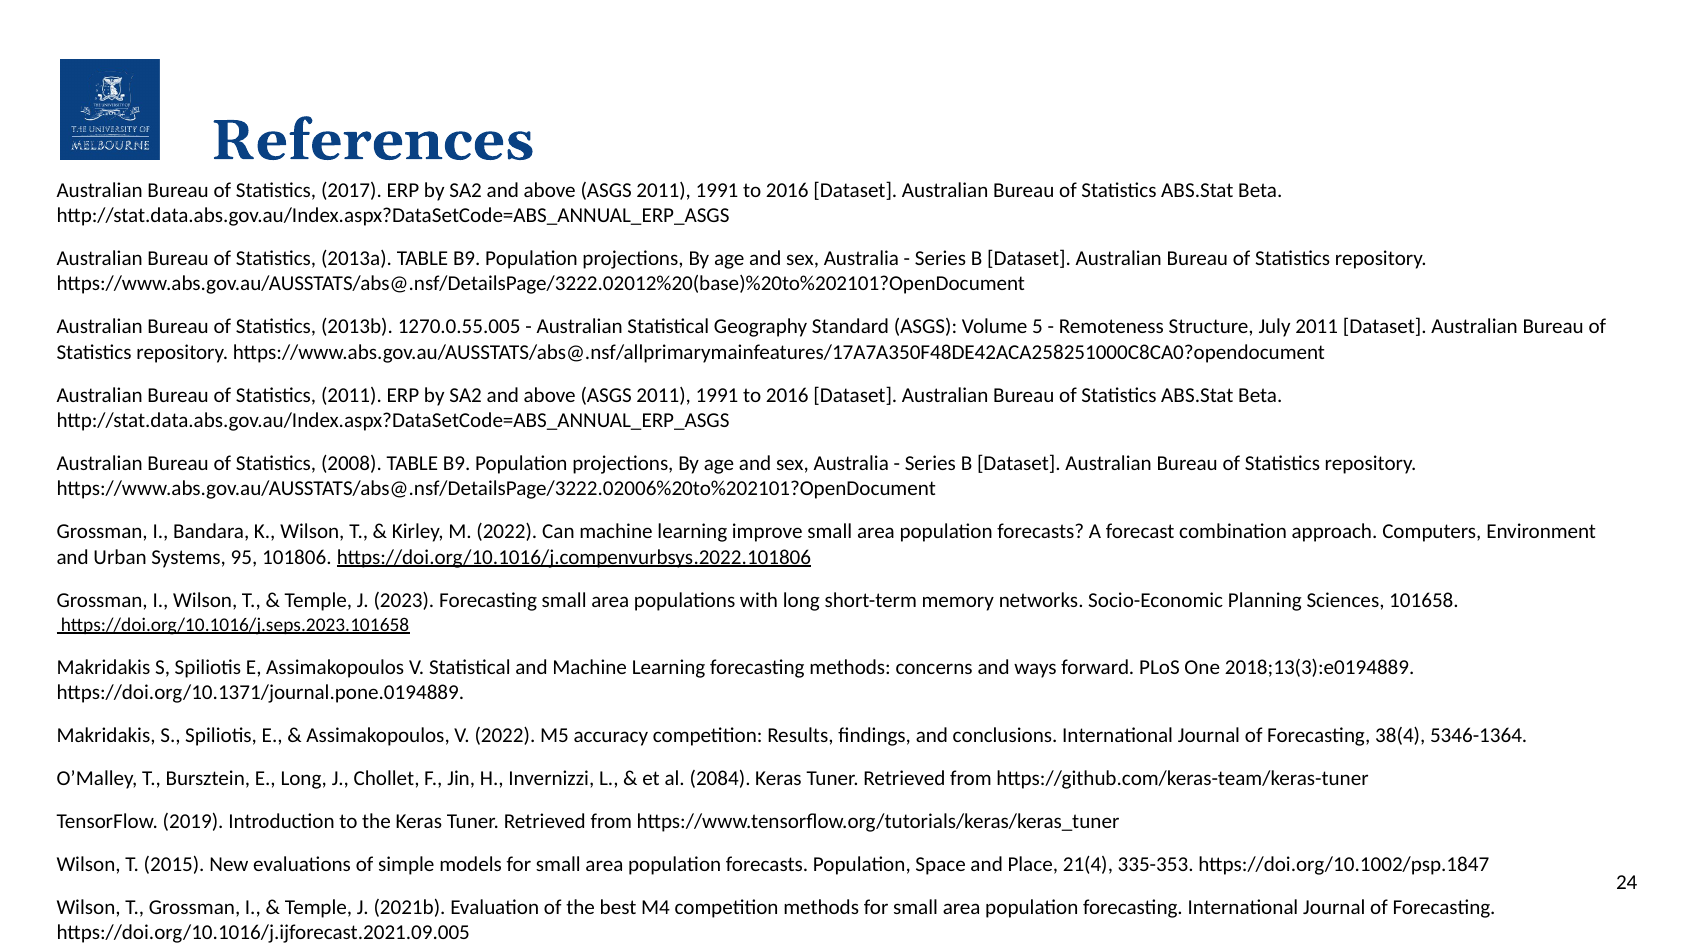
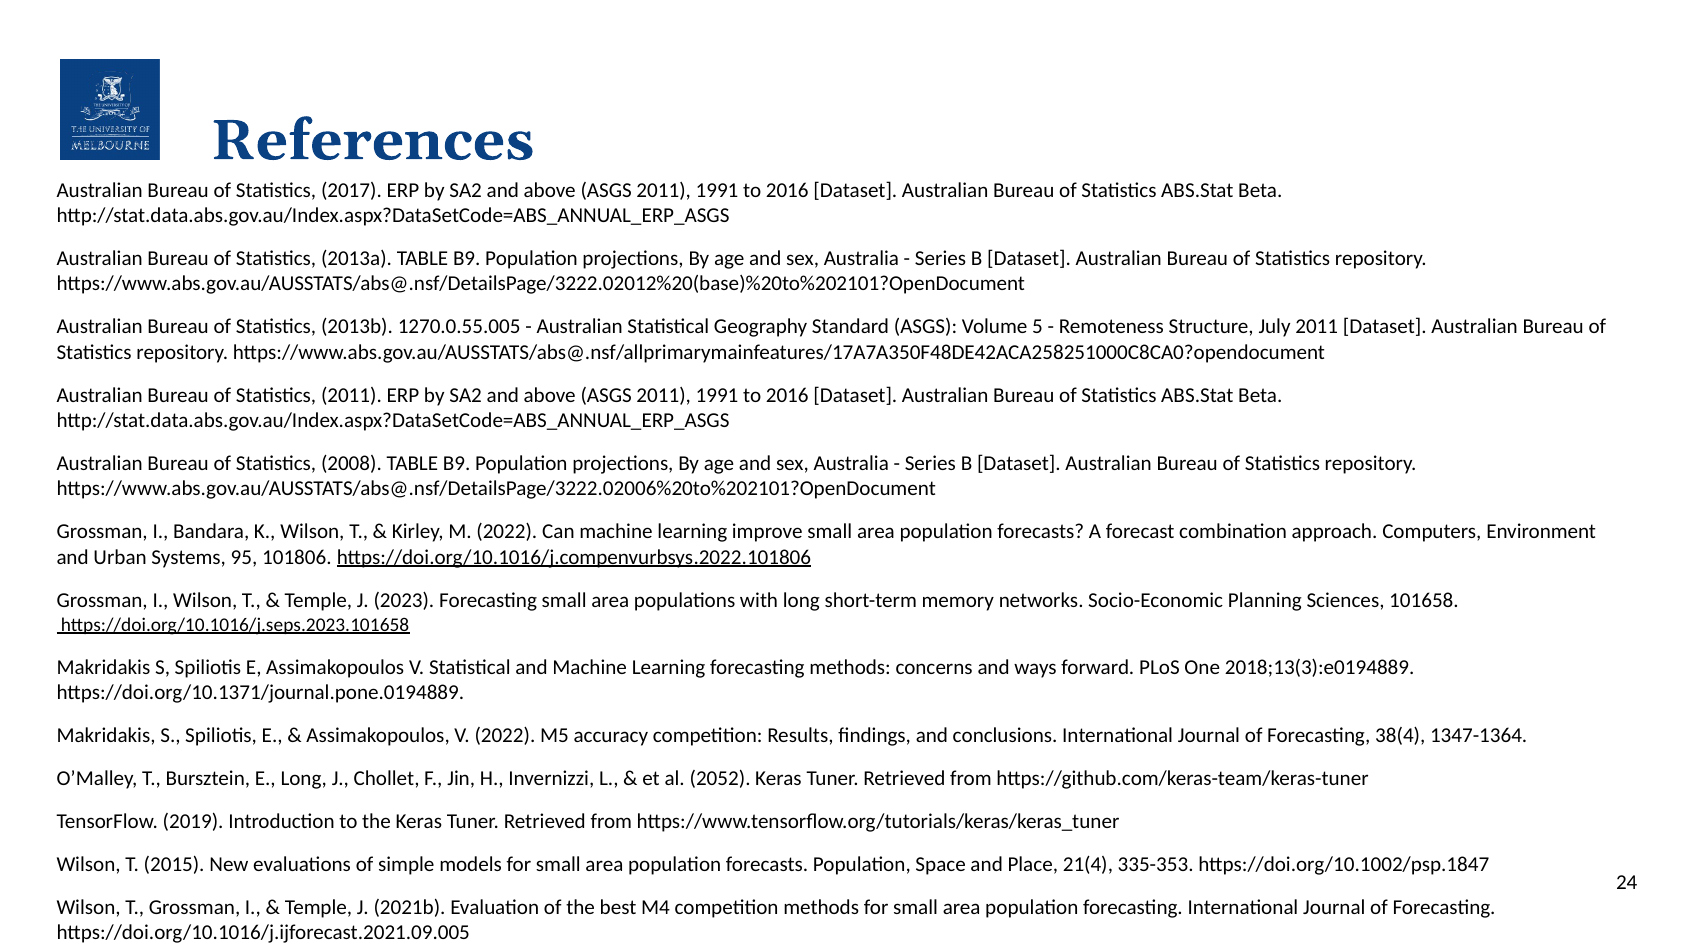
5346-1364: 5346-1364 -> 1347-1364 (1479, 736)
2084: 2084 -> 2052 (720, 779)
